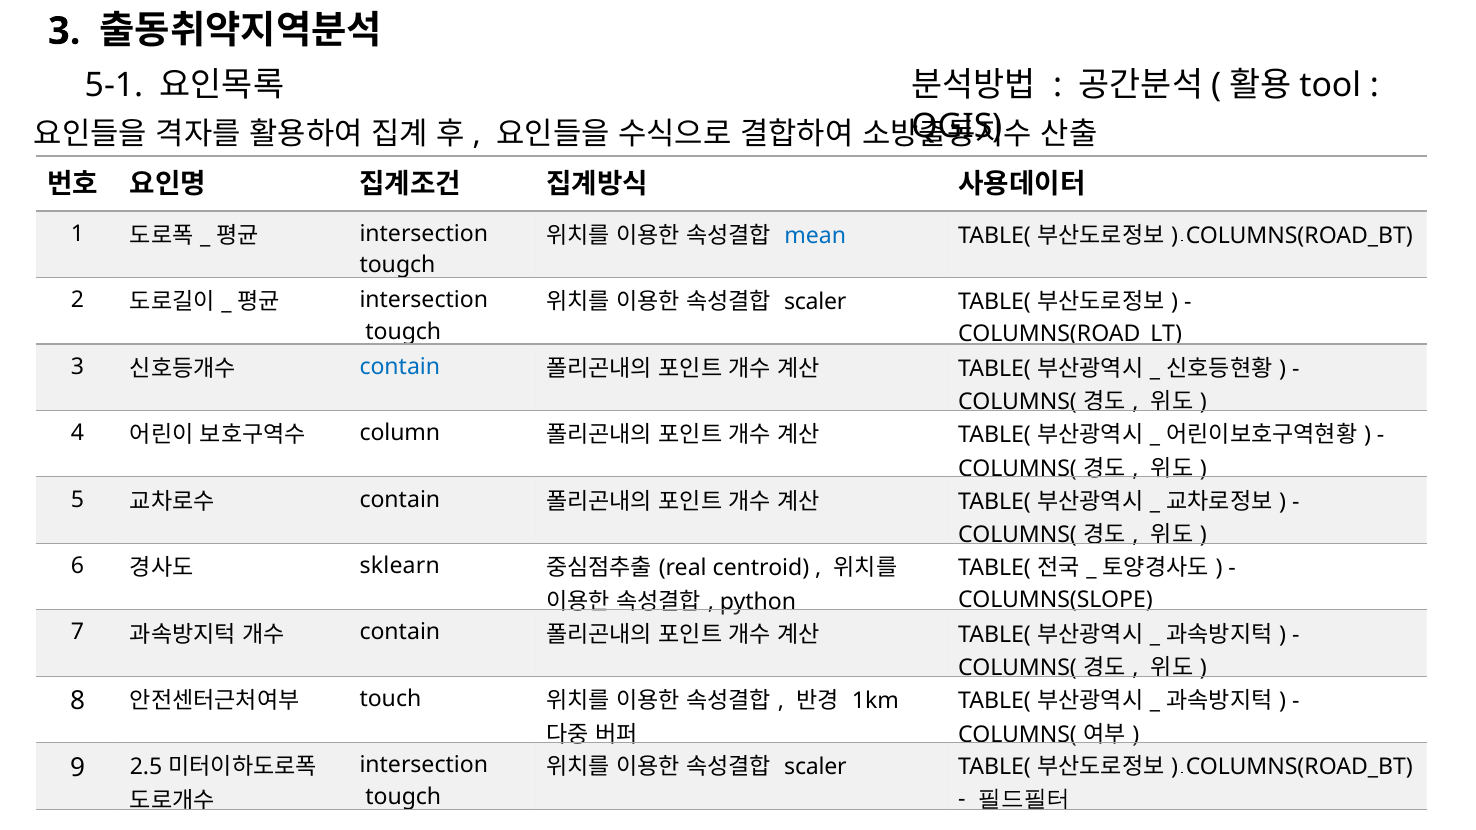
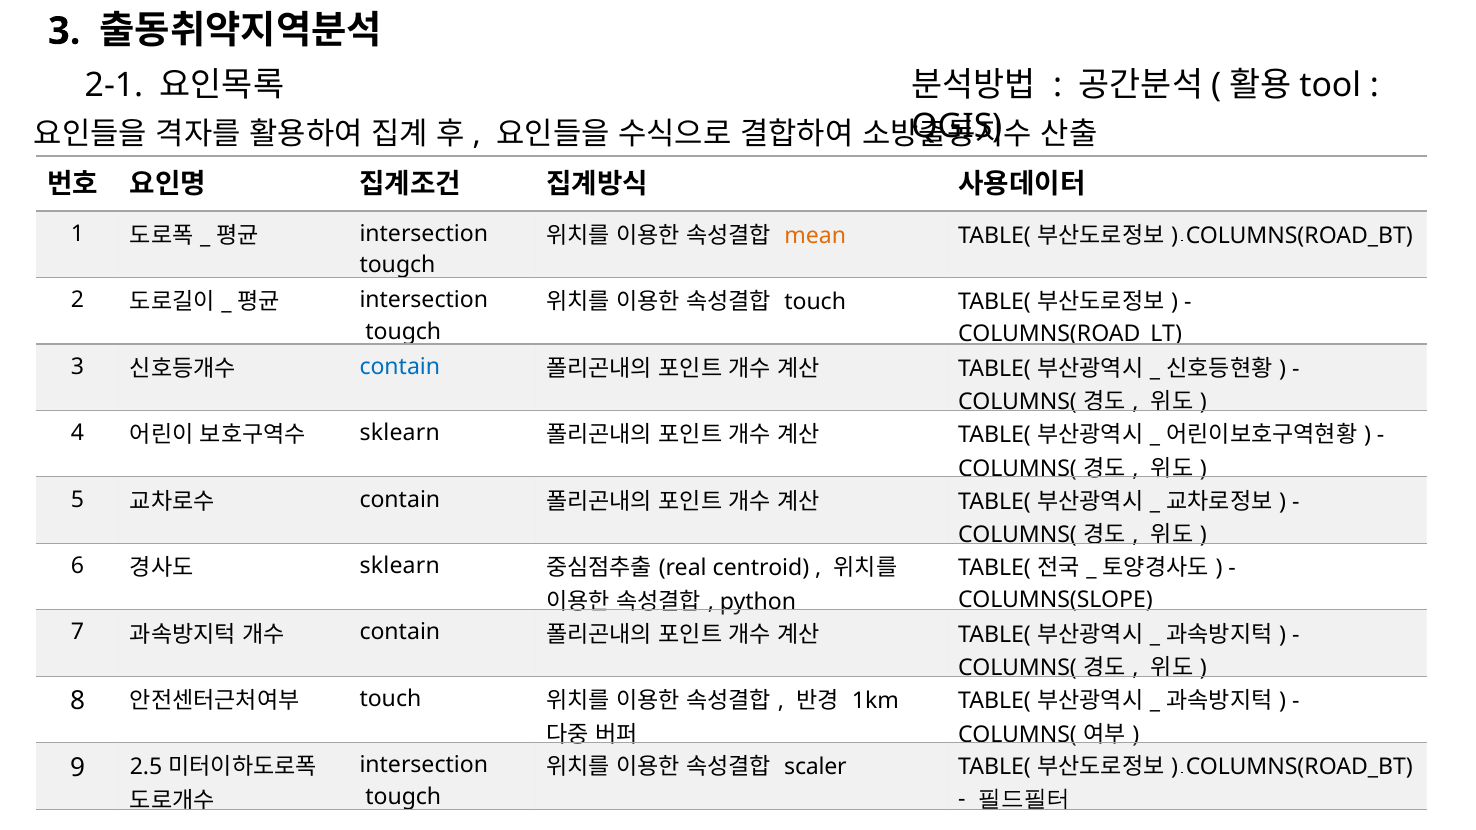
5-1: 5-1 -> 2-1 (114, 86)
mean colour: blue -> orange (815, 236)
scaler: scaler -> touch (815, 302)
column: column -> sklearn (400, 433)
